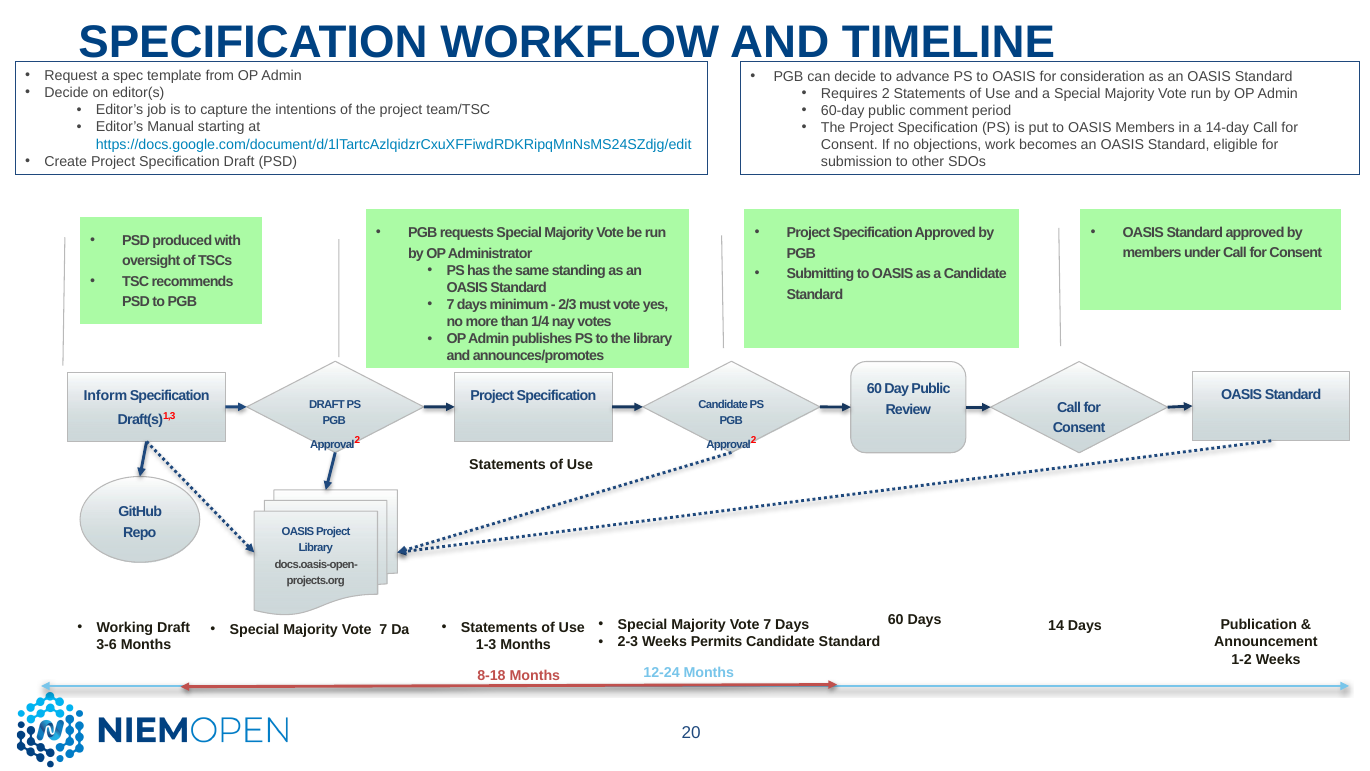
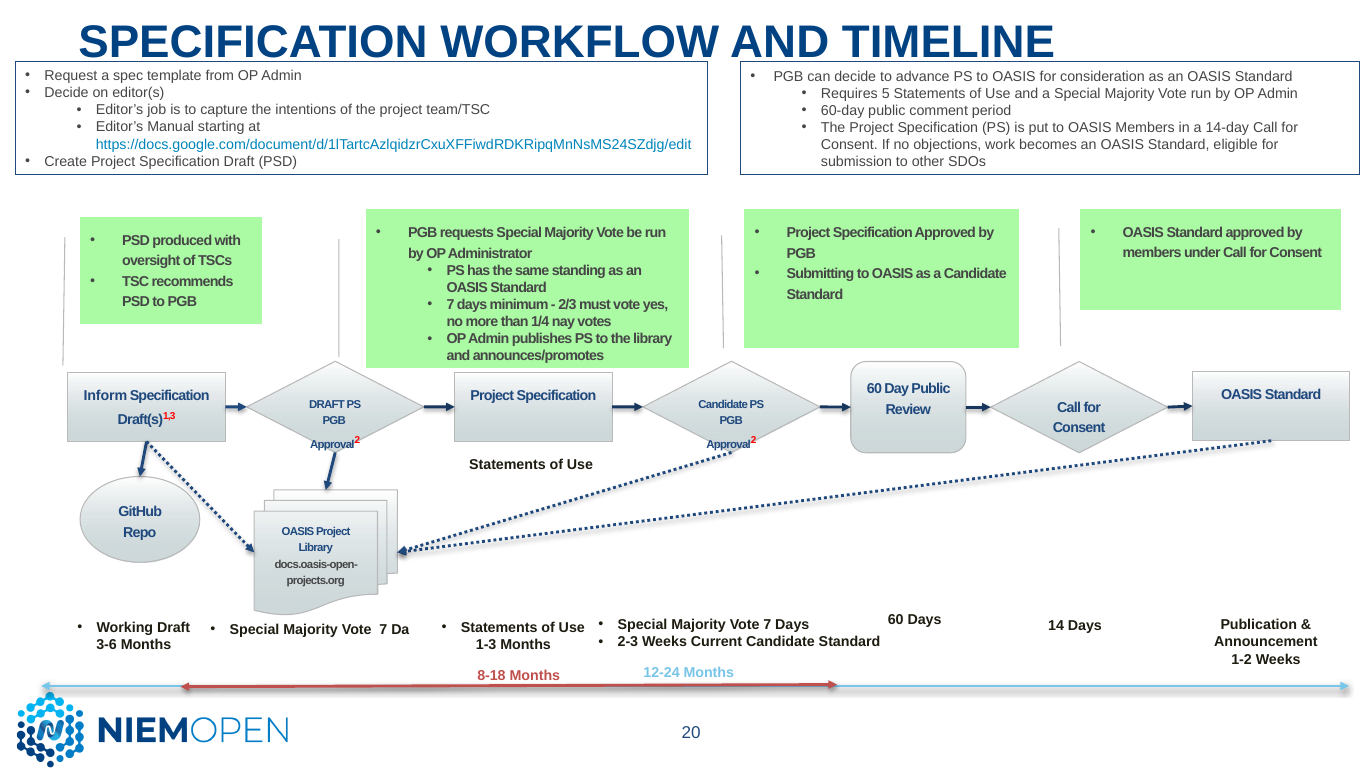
Requires 2: 2 -> 5 (886, 94)
Permits: Permits -> Current (717, 642)
